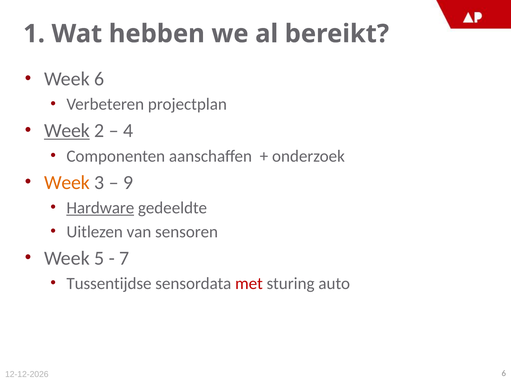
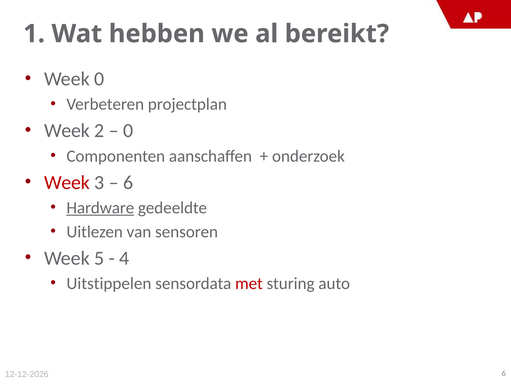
Week 6: 6 -> 0 (99, 79)
Week underline: present -> none (67, 130)
4: 4 -> 0 (128, 130)
Week colour: orange -> red (67, 182)
9: 9 -> 6 (128, 182)
7: 7 -> 4 (124, 258)
Tussentijdse: Tussentijdse -> Uitstippelen (109, 283)
